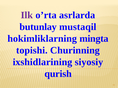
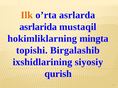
Ilk colour: purple -> orange (27, 15)
butunlay: butunlay -> asrlarida (38, 27)
Churinning: Churinning -> Birgalashib (75, 51)
